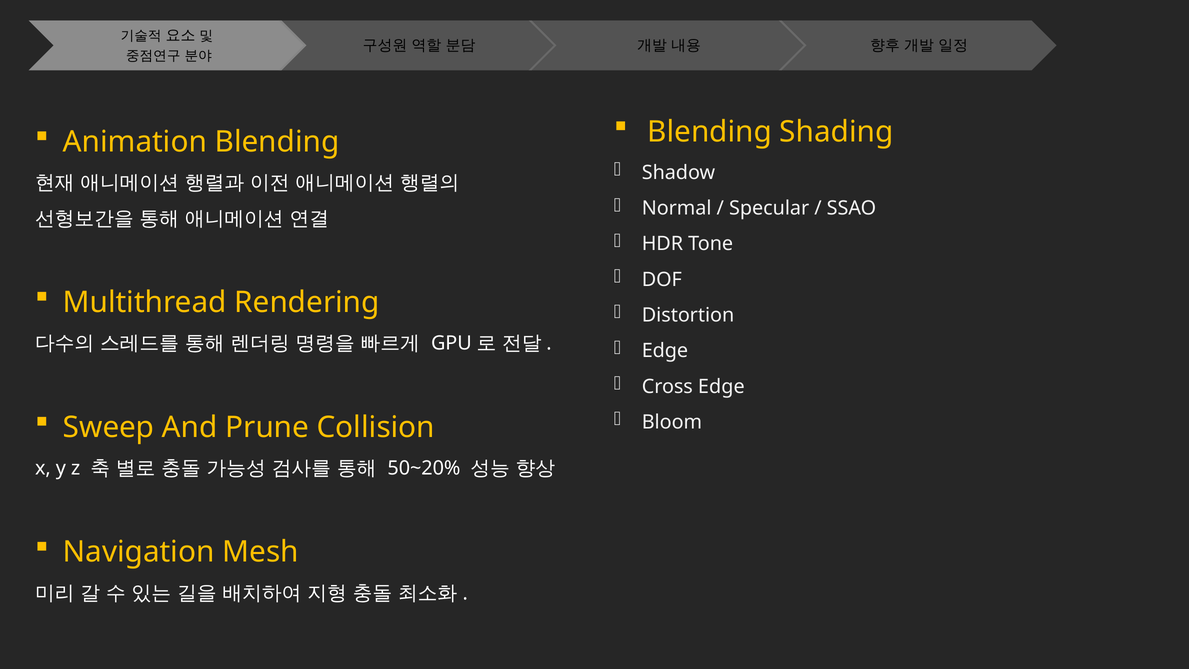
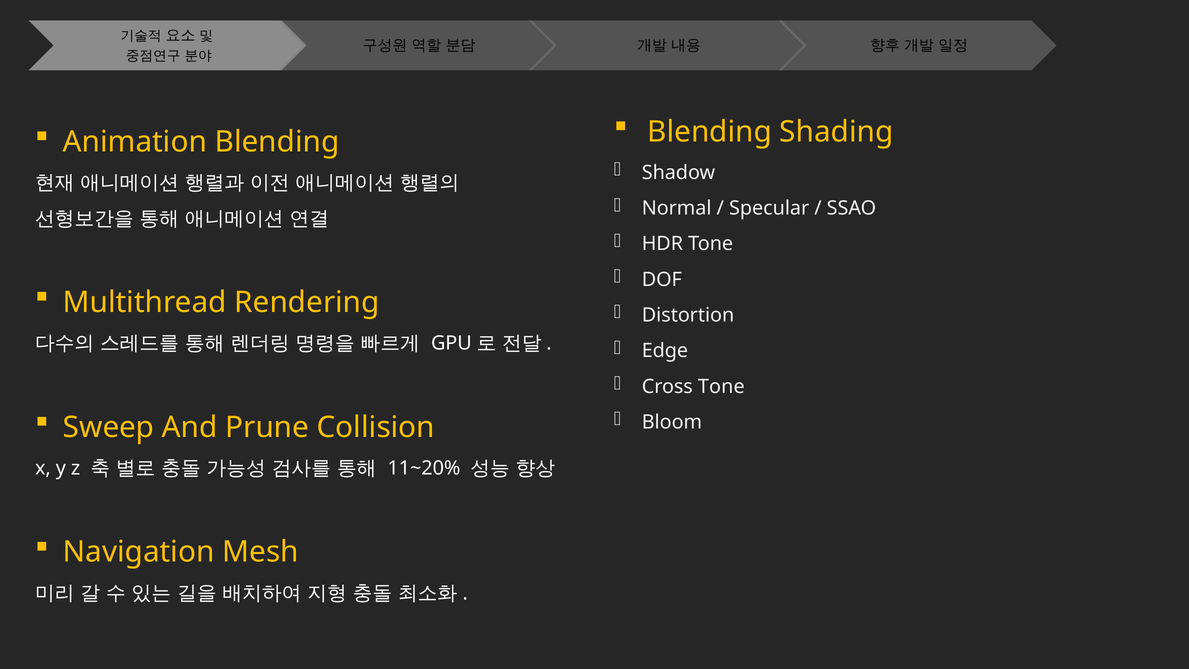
Cross Edge: Edge -> Tone (721, 386)
50~20%: 50~20% -> 11~20% (424, 468)
